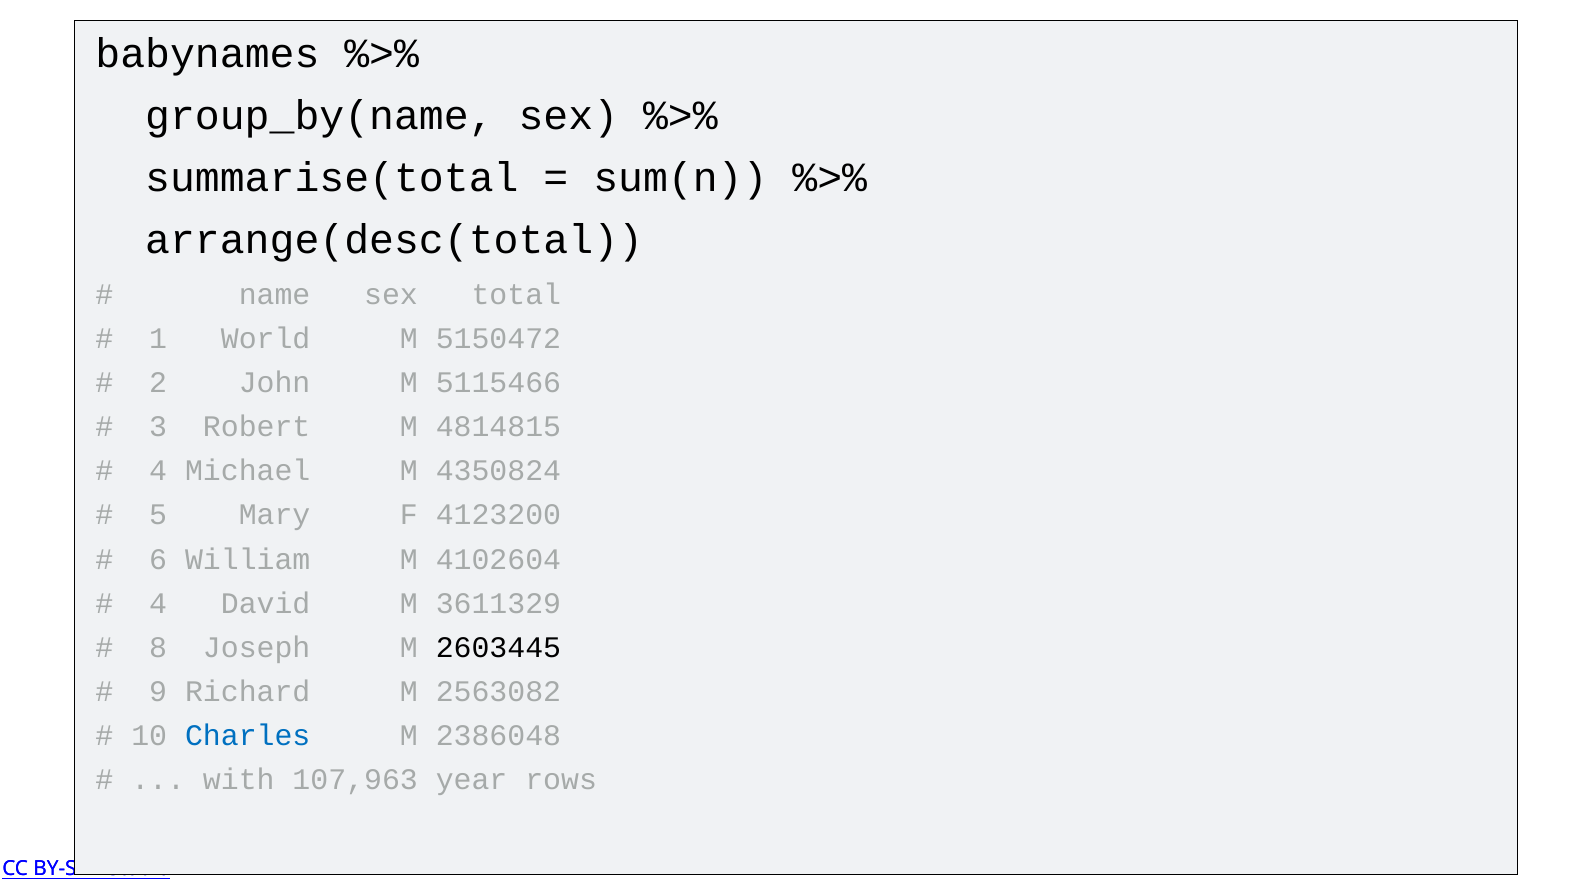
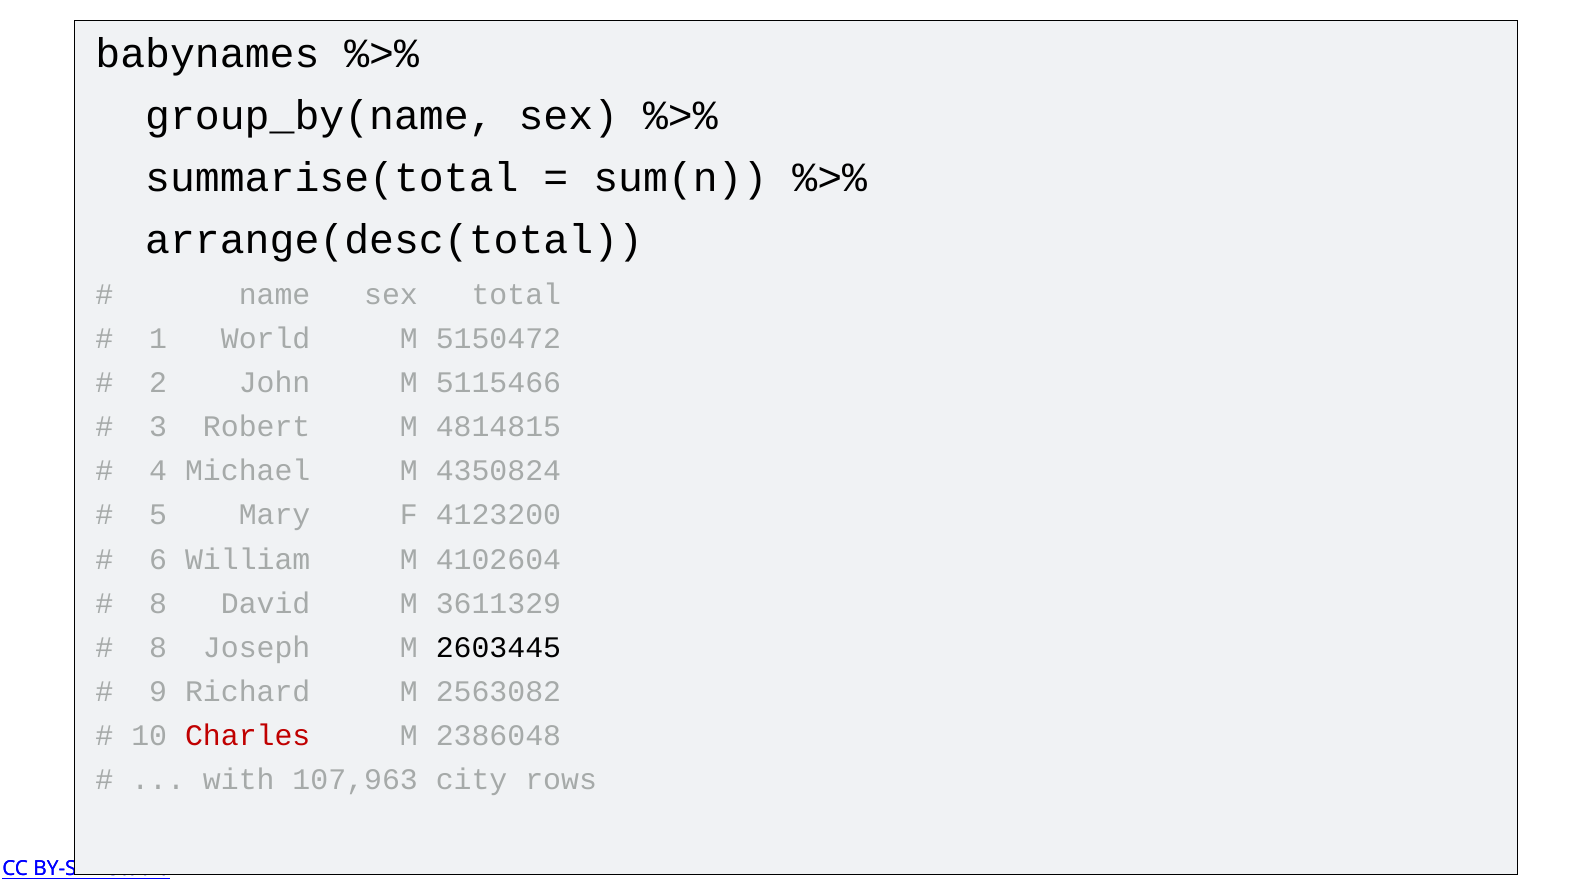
4: 4 -> 8 (158, 604)
Charles colour: blue -> red (248, 736)
year: year -> city (472, 780)
